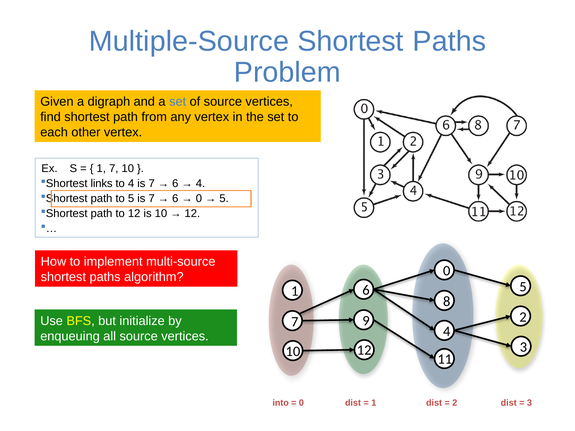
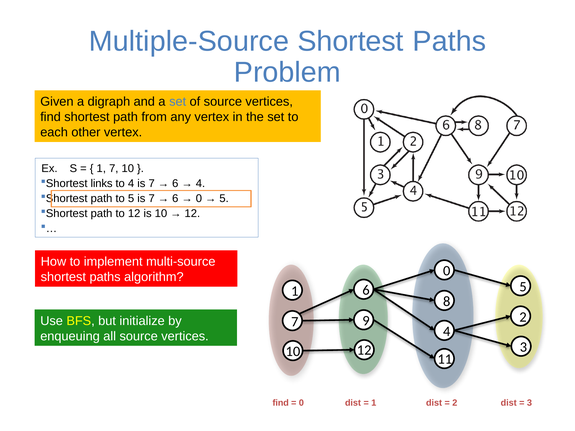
into: into -> find (281, 403)
